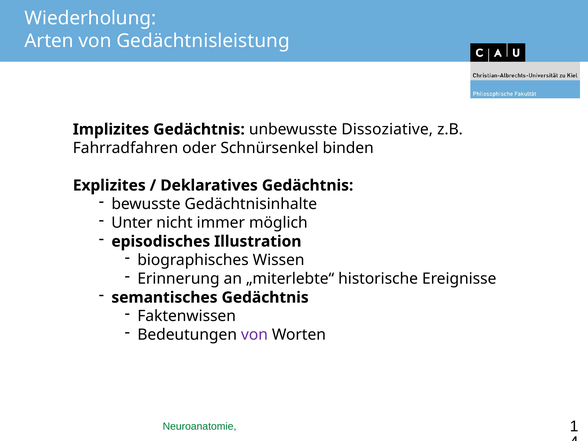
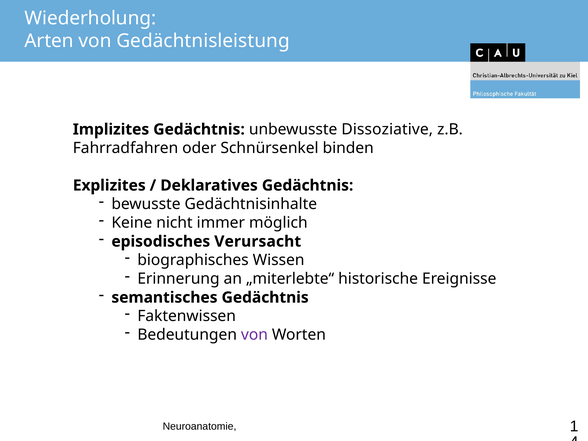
Unter: Unter -> Keine (132, 223)
Illustration: Illustration -> Verursacht (258, 241)
Neuroanatomie colour: green -> black (200, 427)
